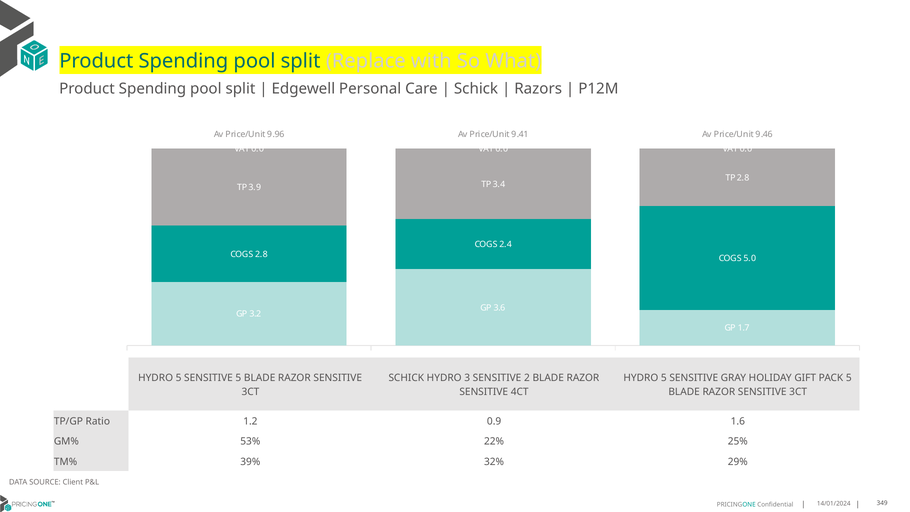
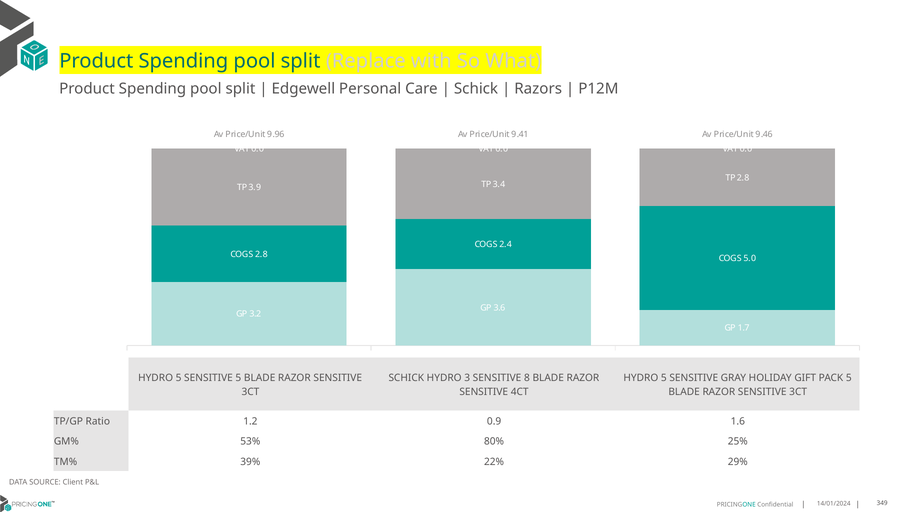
2: 2 -> 8 (527, 378)
22%: 22% -> 80% (494, 442)
32%: 32% -> 22% (494, 462)
